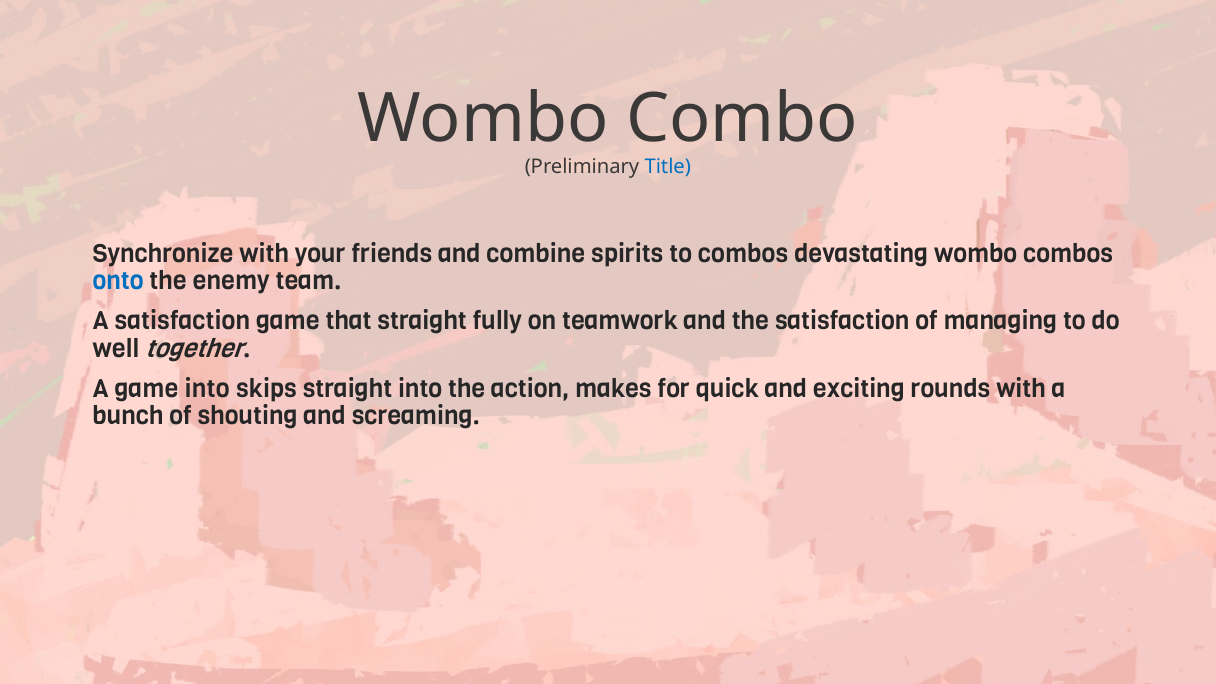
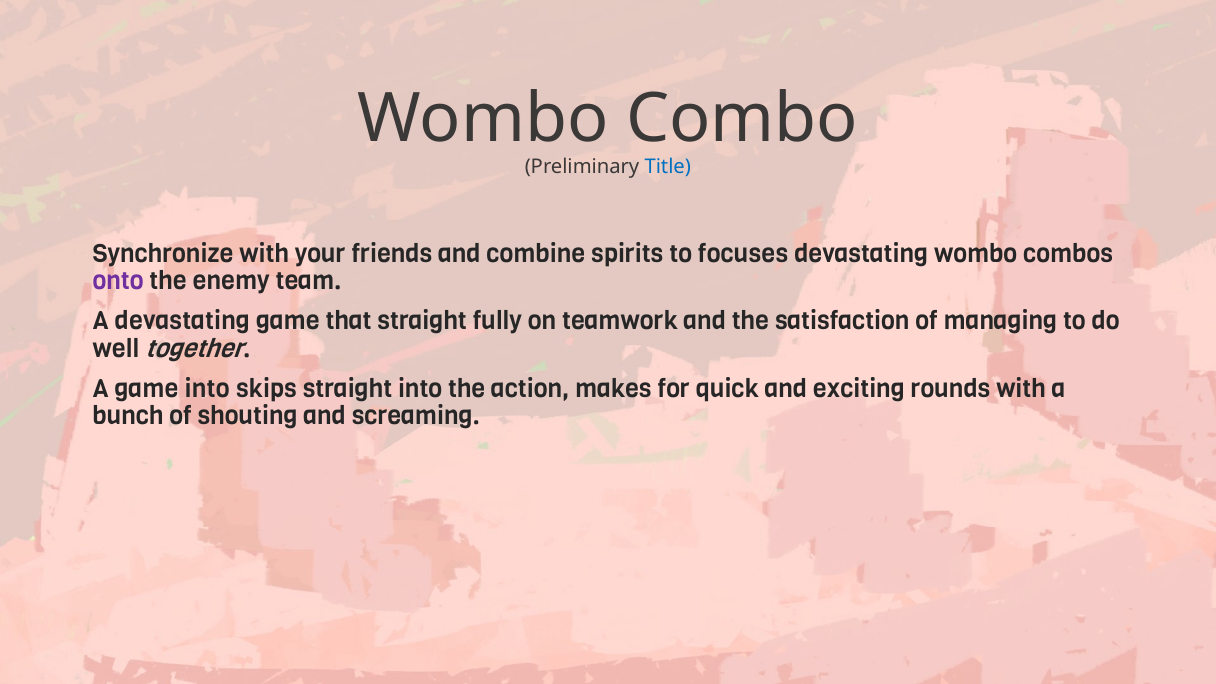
to combos: combos -> focuses (743, 254)
onto colour: blue -> purple (118, 281)
A satisfaction: satisfaction -> devastating (182, 321)
